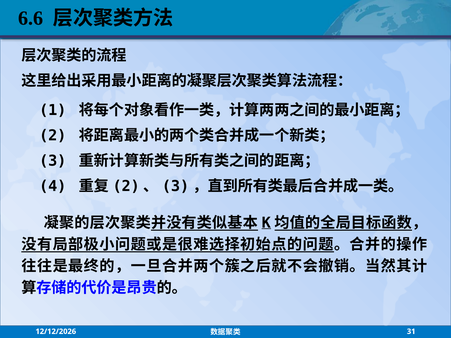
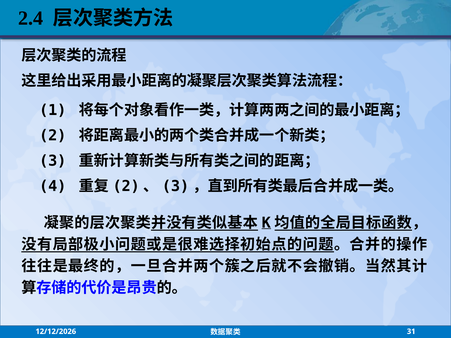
6.6: 6.6 -> 2.4 (31, 18)
